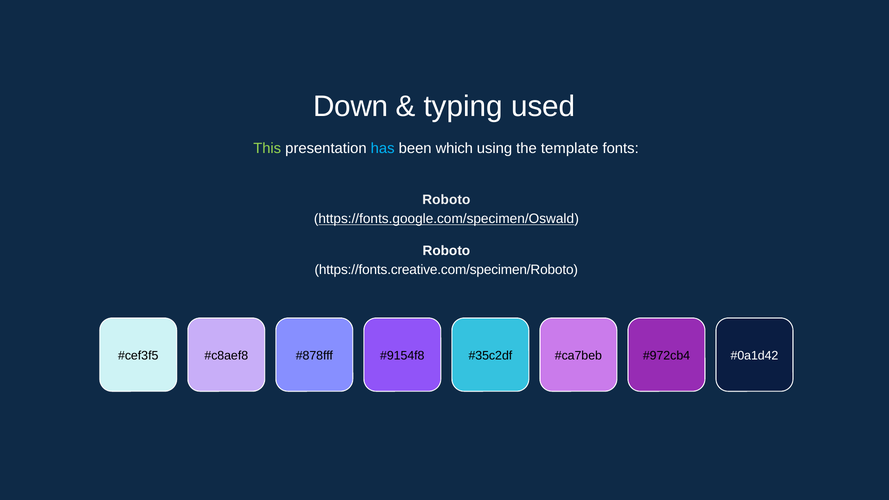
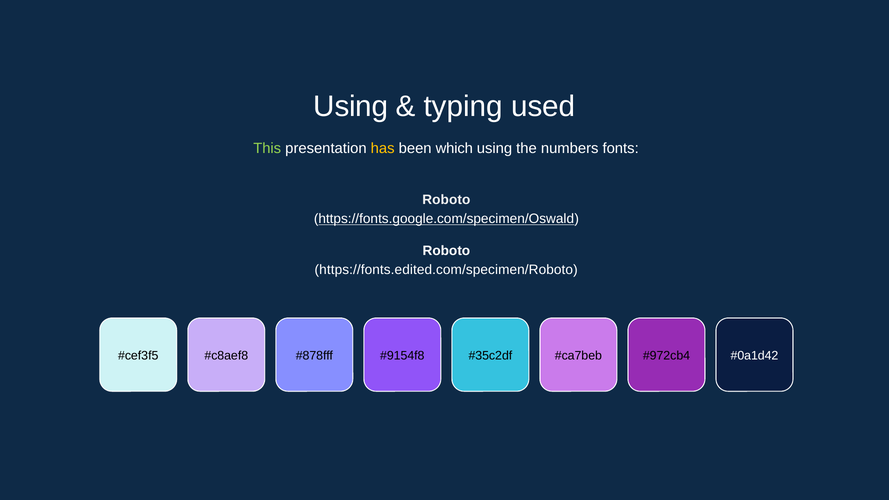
Down: Down -> Using (351, 107)
has colour: light blue -> yellow (383, 148)
template: template -> numbers (570, 148)
https://fonts.creative.com/specimen/Roboto: https://fonts.creative.com/specimen/Roboto -> https://fonts.edited.com/specimen/Roboto (446, 270)
